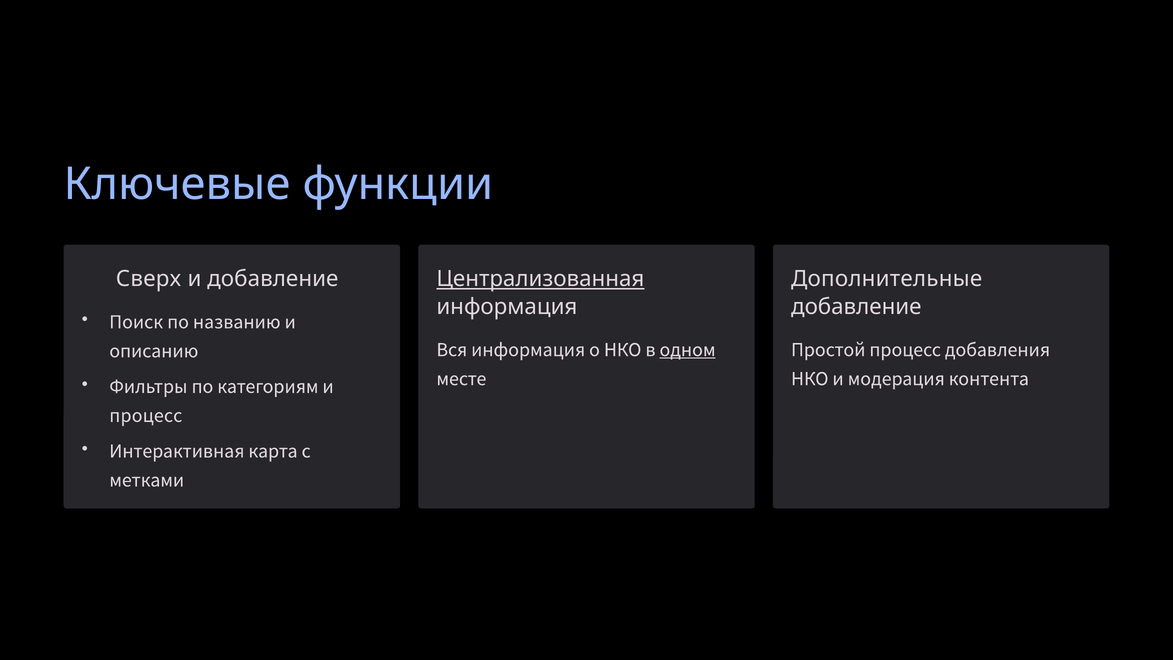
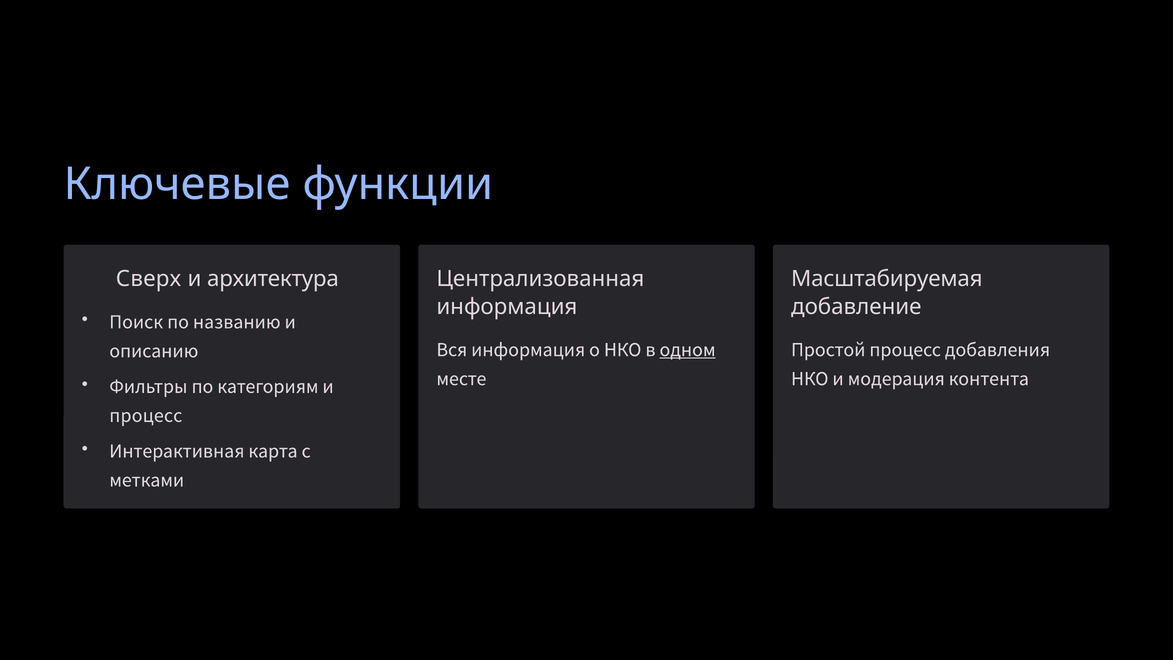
и добавление: добавление -> архитектура (273, 279)
Централизованная underline: present -> none (540, 279)
Дополнительные: Дополнительные -> Масштабируемая (887, 279)
